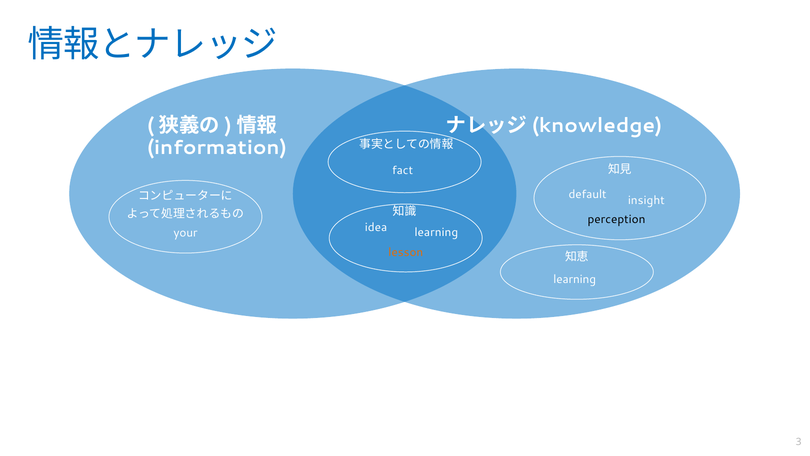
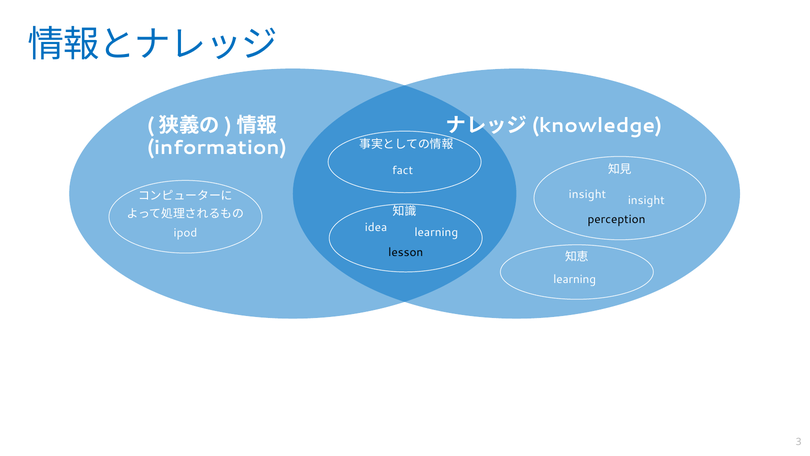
default: default -> insight (587, 194)
your: your -> ipod (185, 233)
lesson colour: orange -> black (406, 252)
